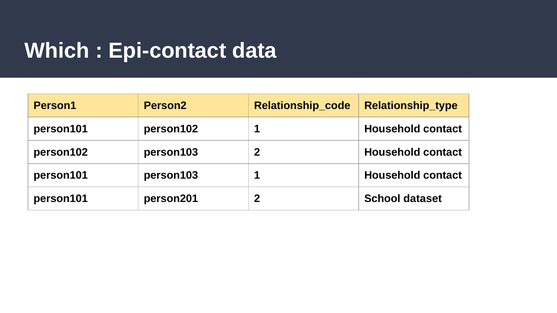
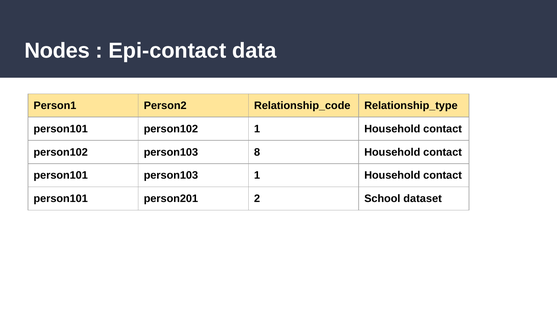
Which: Which -> Nodes (57, 51)
person103 2: 2 -> 8 (257, 152)
